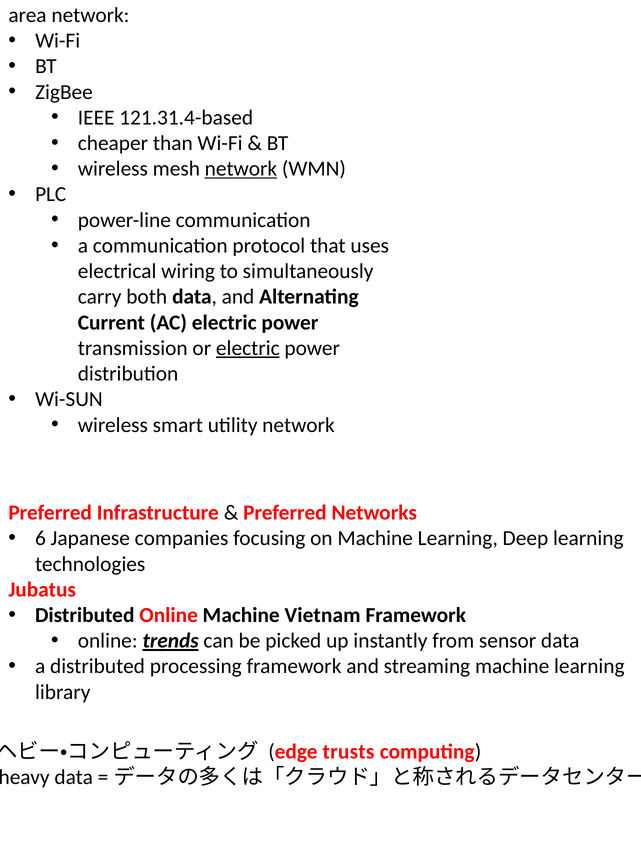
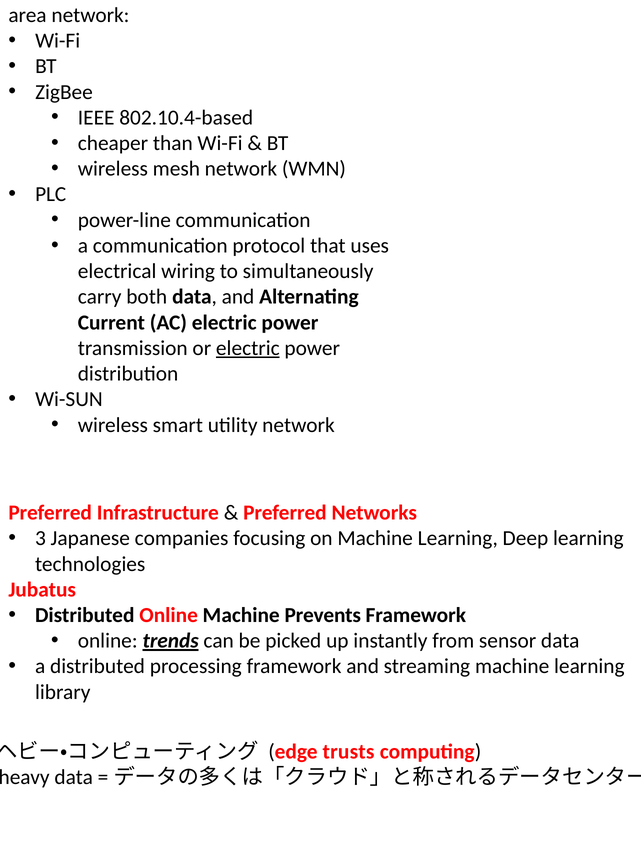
121.31.4-based: 121.31.4-based -> 802.10.4-based (186, 118)
network underline: present -> none (241, 169)
6: 6 -> 3 (41, 539)
Vietnam: Vietnam -> Prevents (323, 616)
